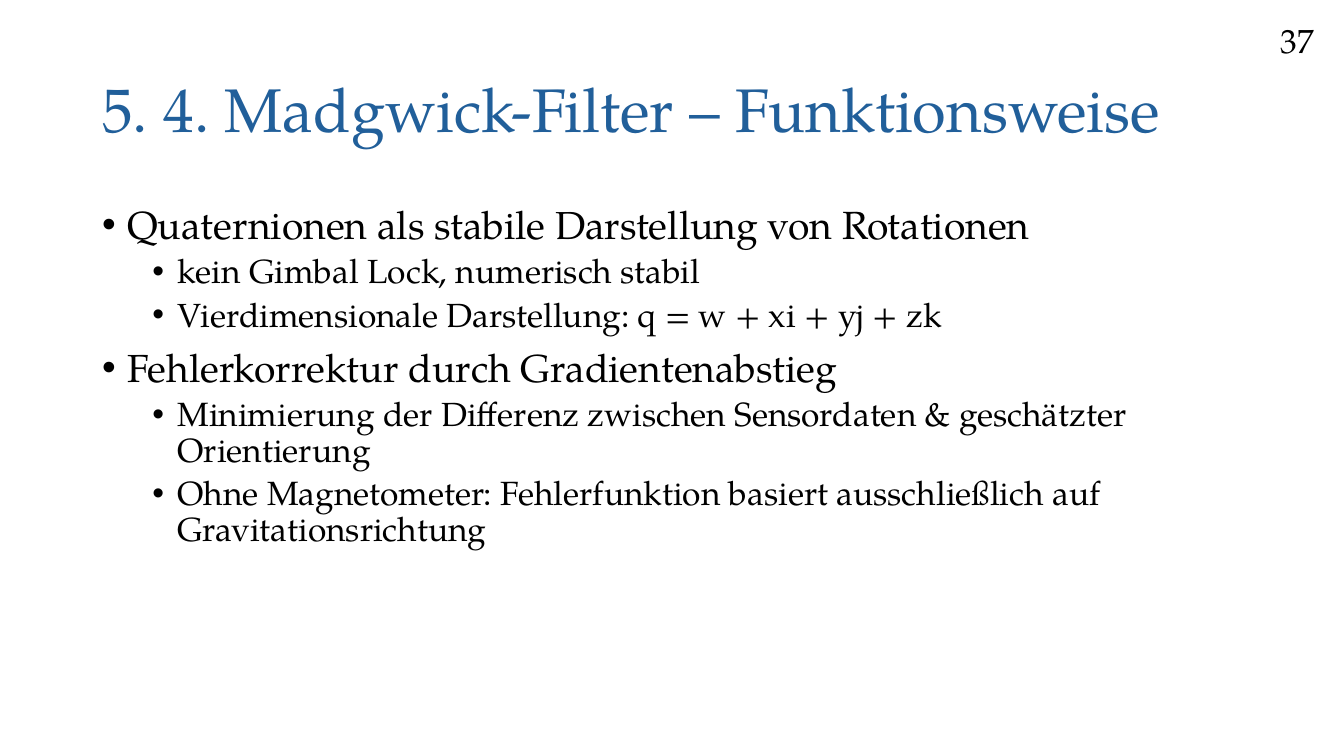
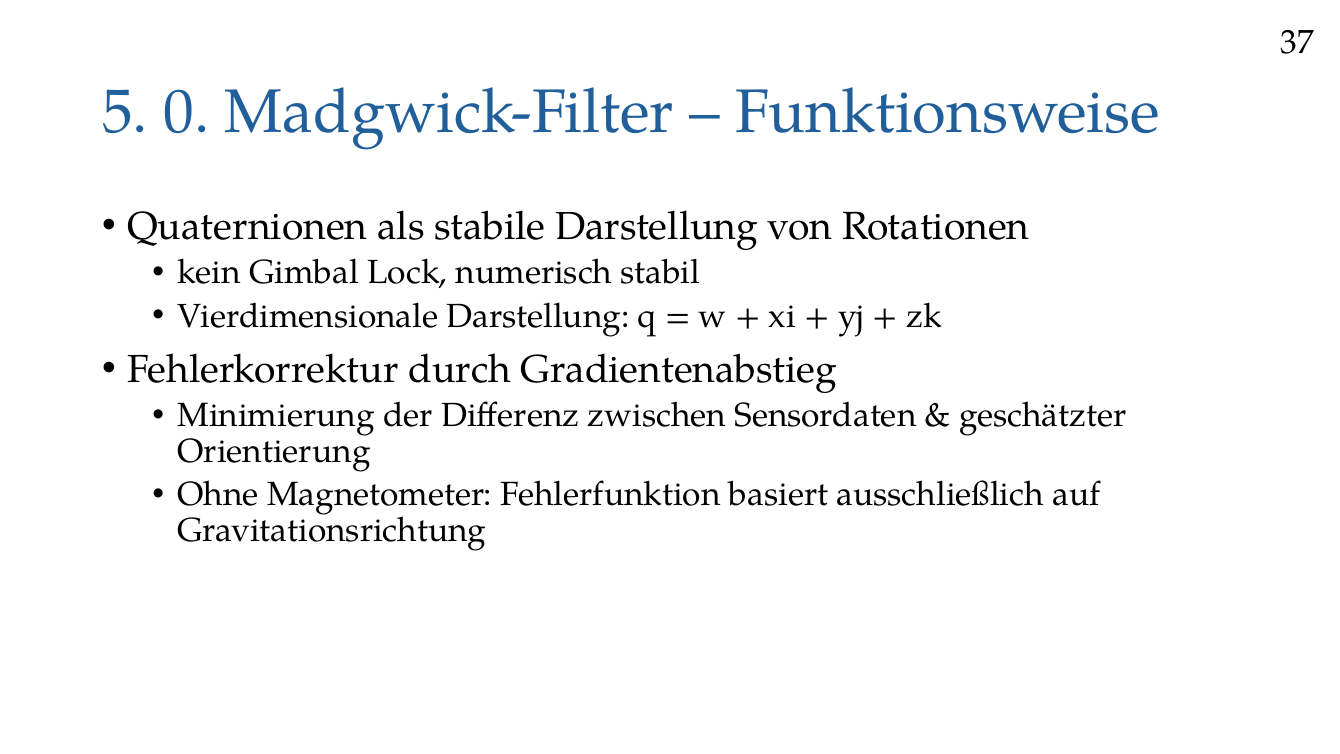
4: 4 -> 0 (187, 113)
